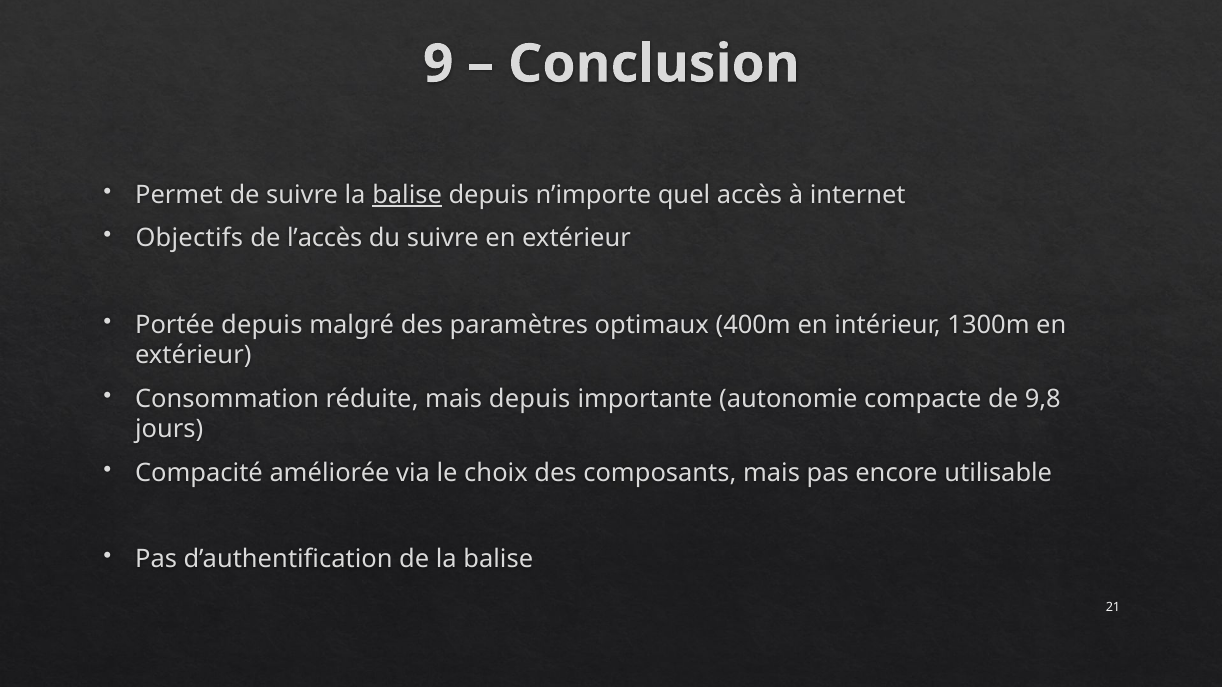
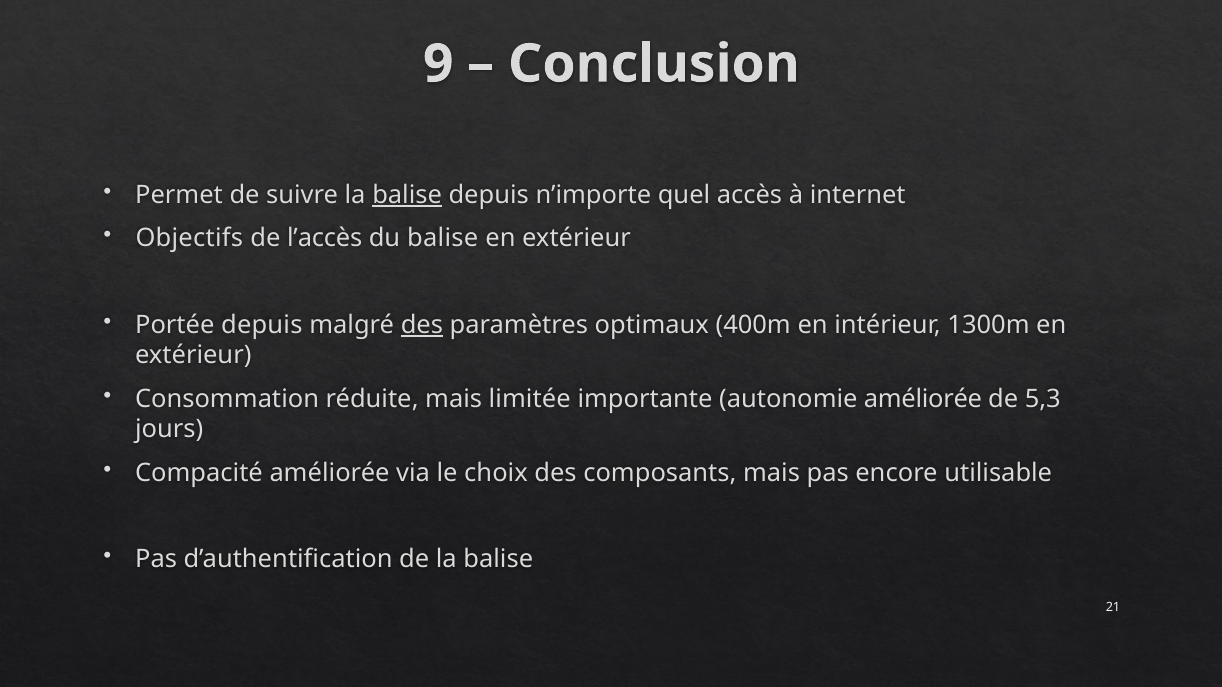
du suivre: suivre -> balise (443, 239)
des underline: none -> present (422, 325)
mais depuis: depuis -> limitée (530, 399)
autonomie compacte: compacte -> améliorée (923, 399)
9,8: 9,8 -> 5,3 (1043, 399)
